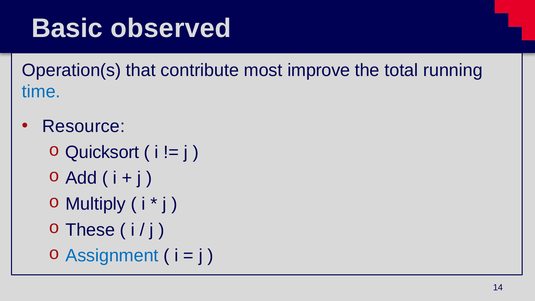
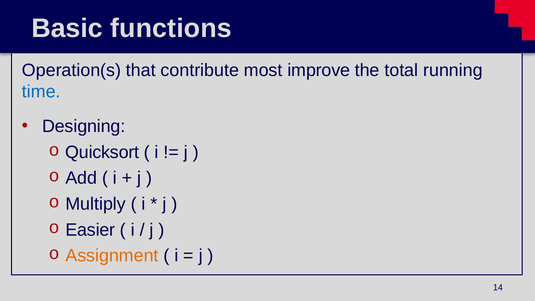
observed: observed -> functions (171, 28)
Resource: Resource -> Designing (84, 126)
These: These -> Easier (90, 230)
Assignment colour: blue -> orange (112, 256)
